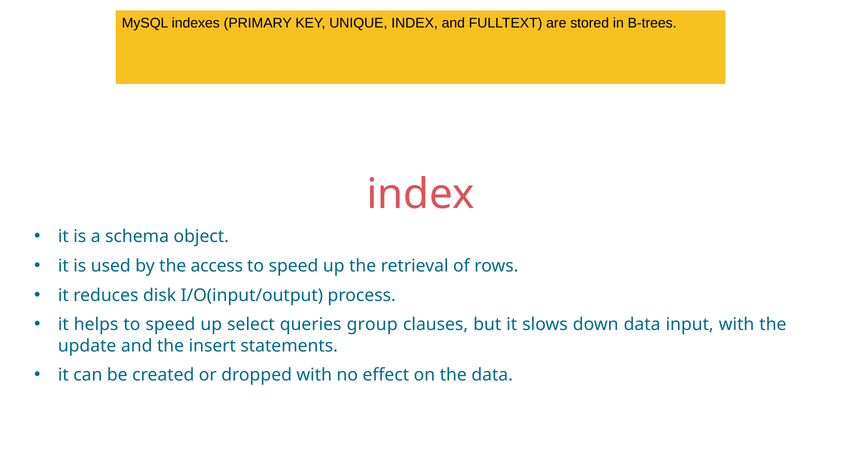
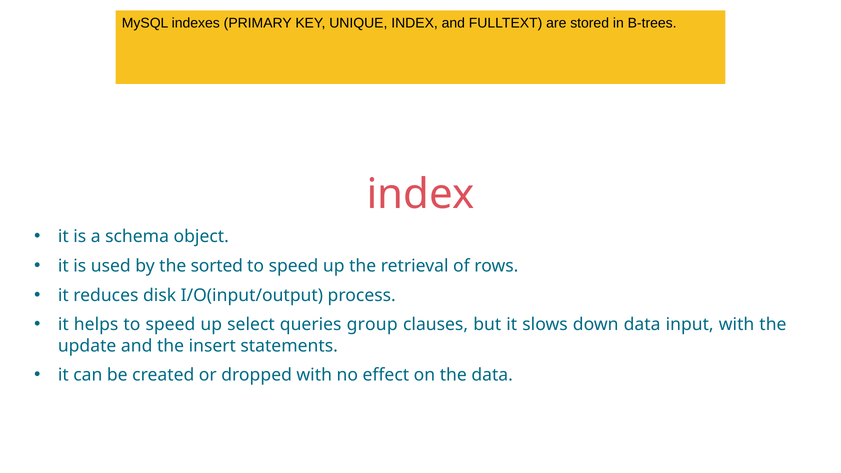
access: access -> sorted (217, 266)
